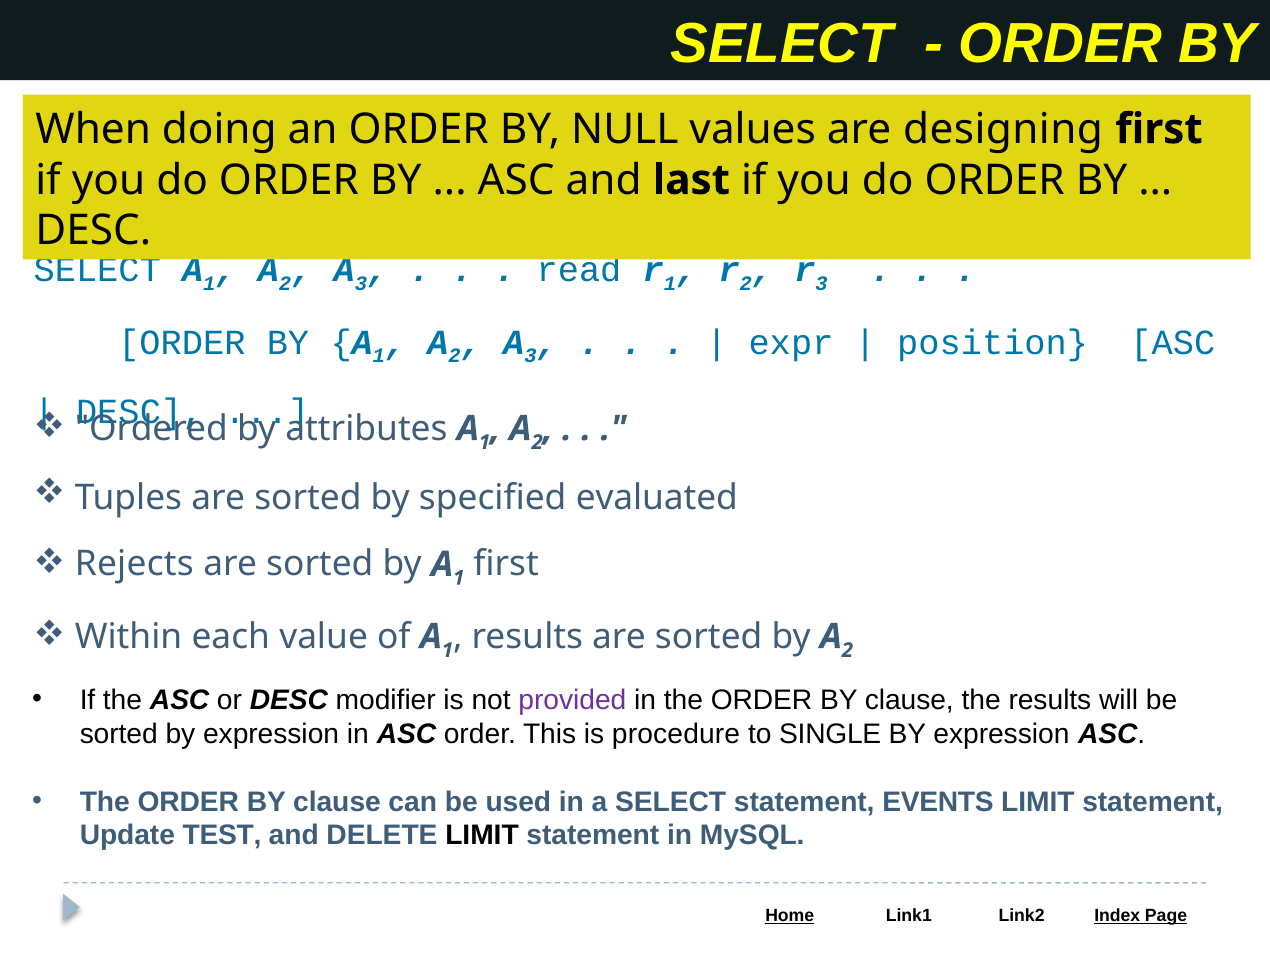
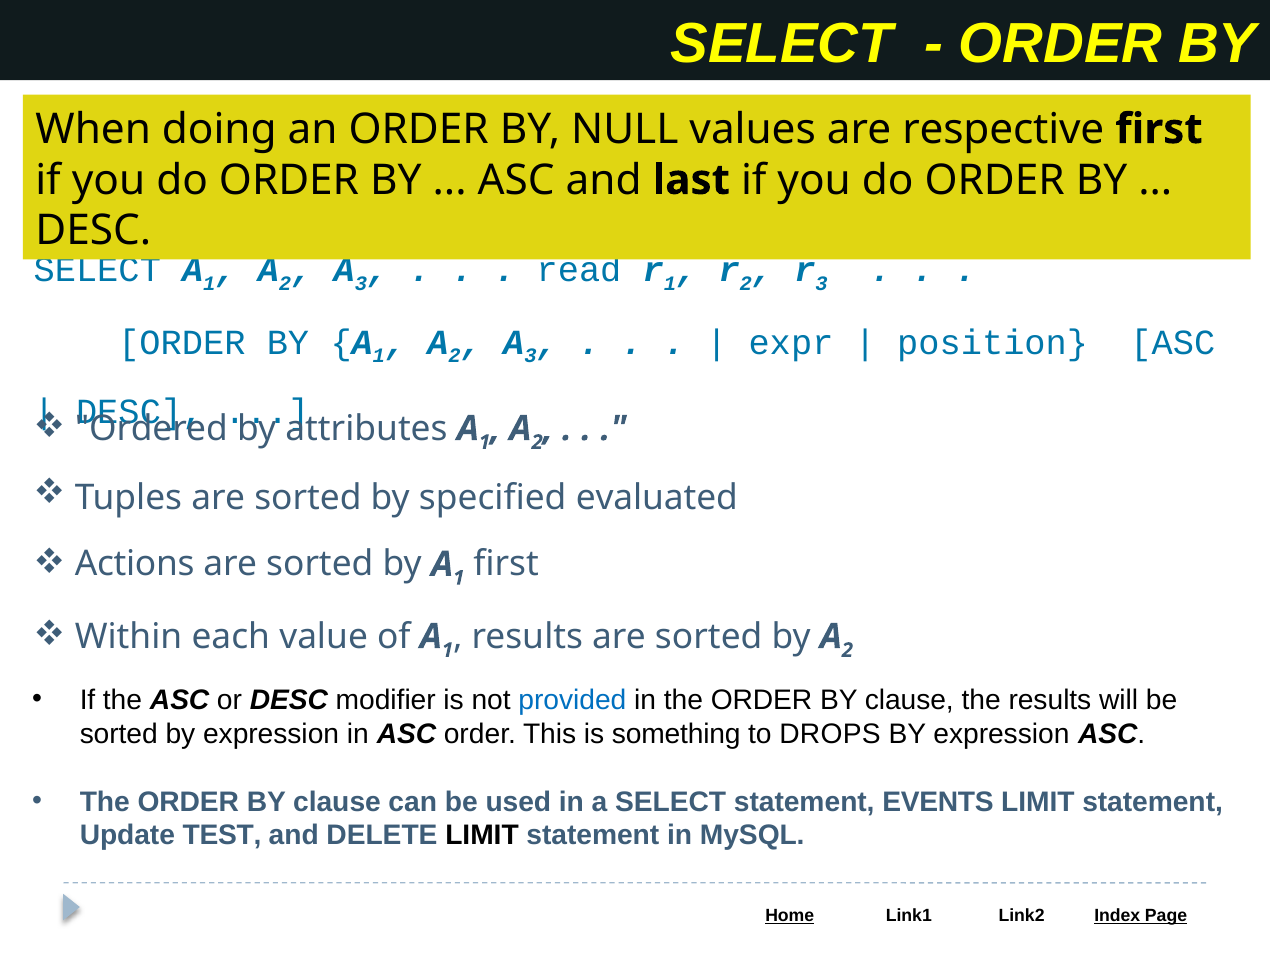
designing: designing -> respective (1003, 129)
Rejects: Rejects -> Actions (135, 564)
provided colour: purple -> blue (572, 700)
procedure: procedure -> something (676, 734)
SINGLE: SINGLE -> DROPS (830, 734)
